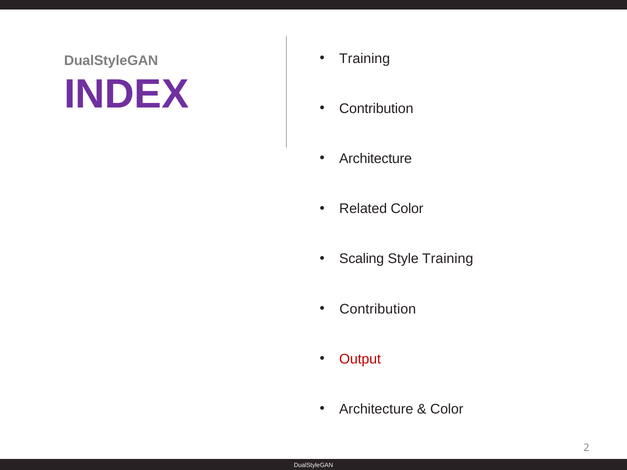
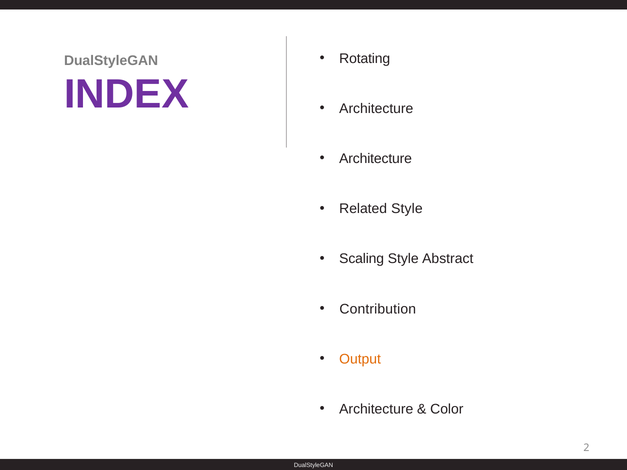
Training: Training -> Rotating (365, 59)
Contribution: Contribution -> Architecture (376, 109)
Related Color: Color -> Style (407, 209)
Style Training: Training -> Abstract (448, 259)
Output colour: red -> orange (360, 359)
